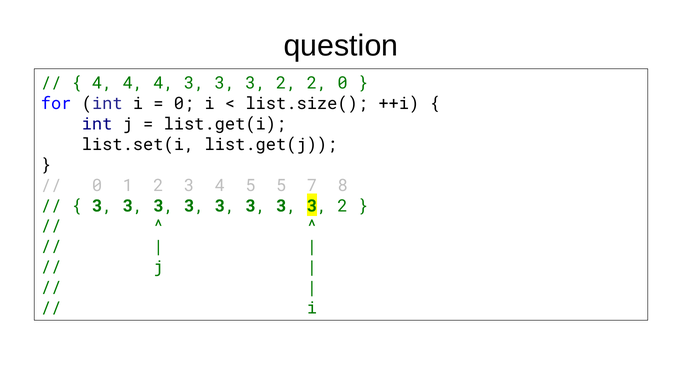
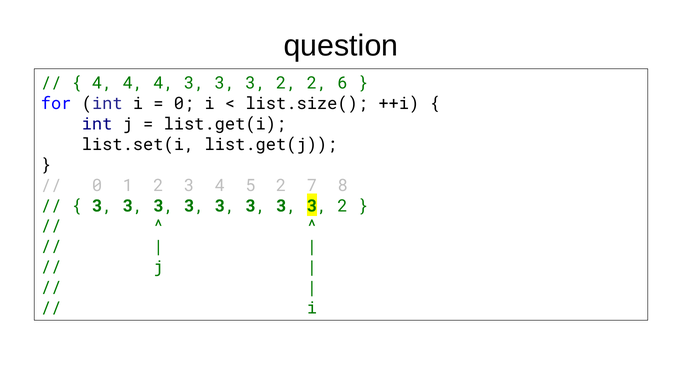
2 0: 0 -> 6 (343, 84)
5 5: 5 -> 2 (281, 186)
